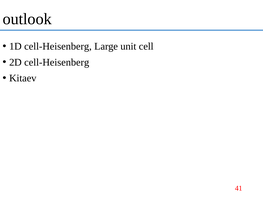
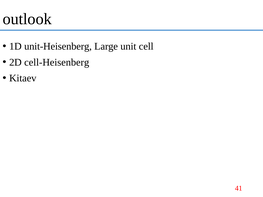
1D cell-Heisenberg: cell-Heisenberg -> unit-Heisenberg (58, 46)
